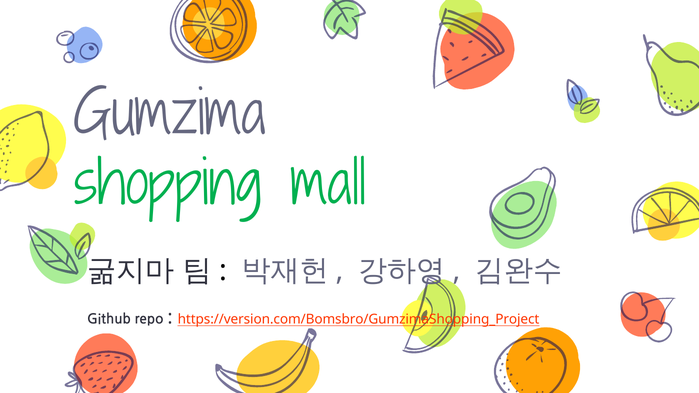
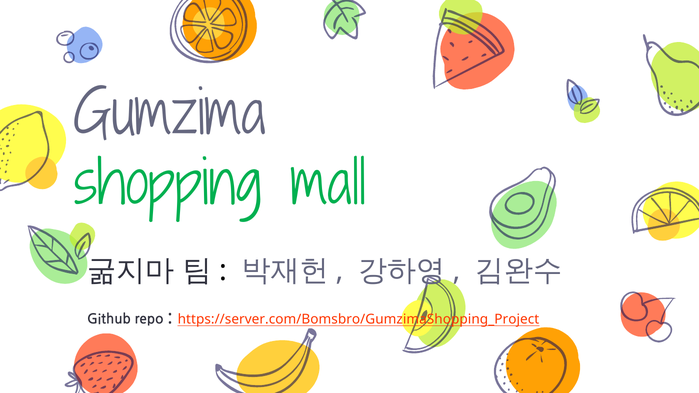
https://version.com/Bomsbro/GumzimaShopping_Project: https://version.com/Bomsbro/GumzimaShopping_Project -> https://server.com/Bomsbro/GumzimaShopping_Project (358, 320)
